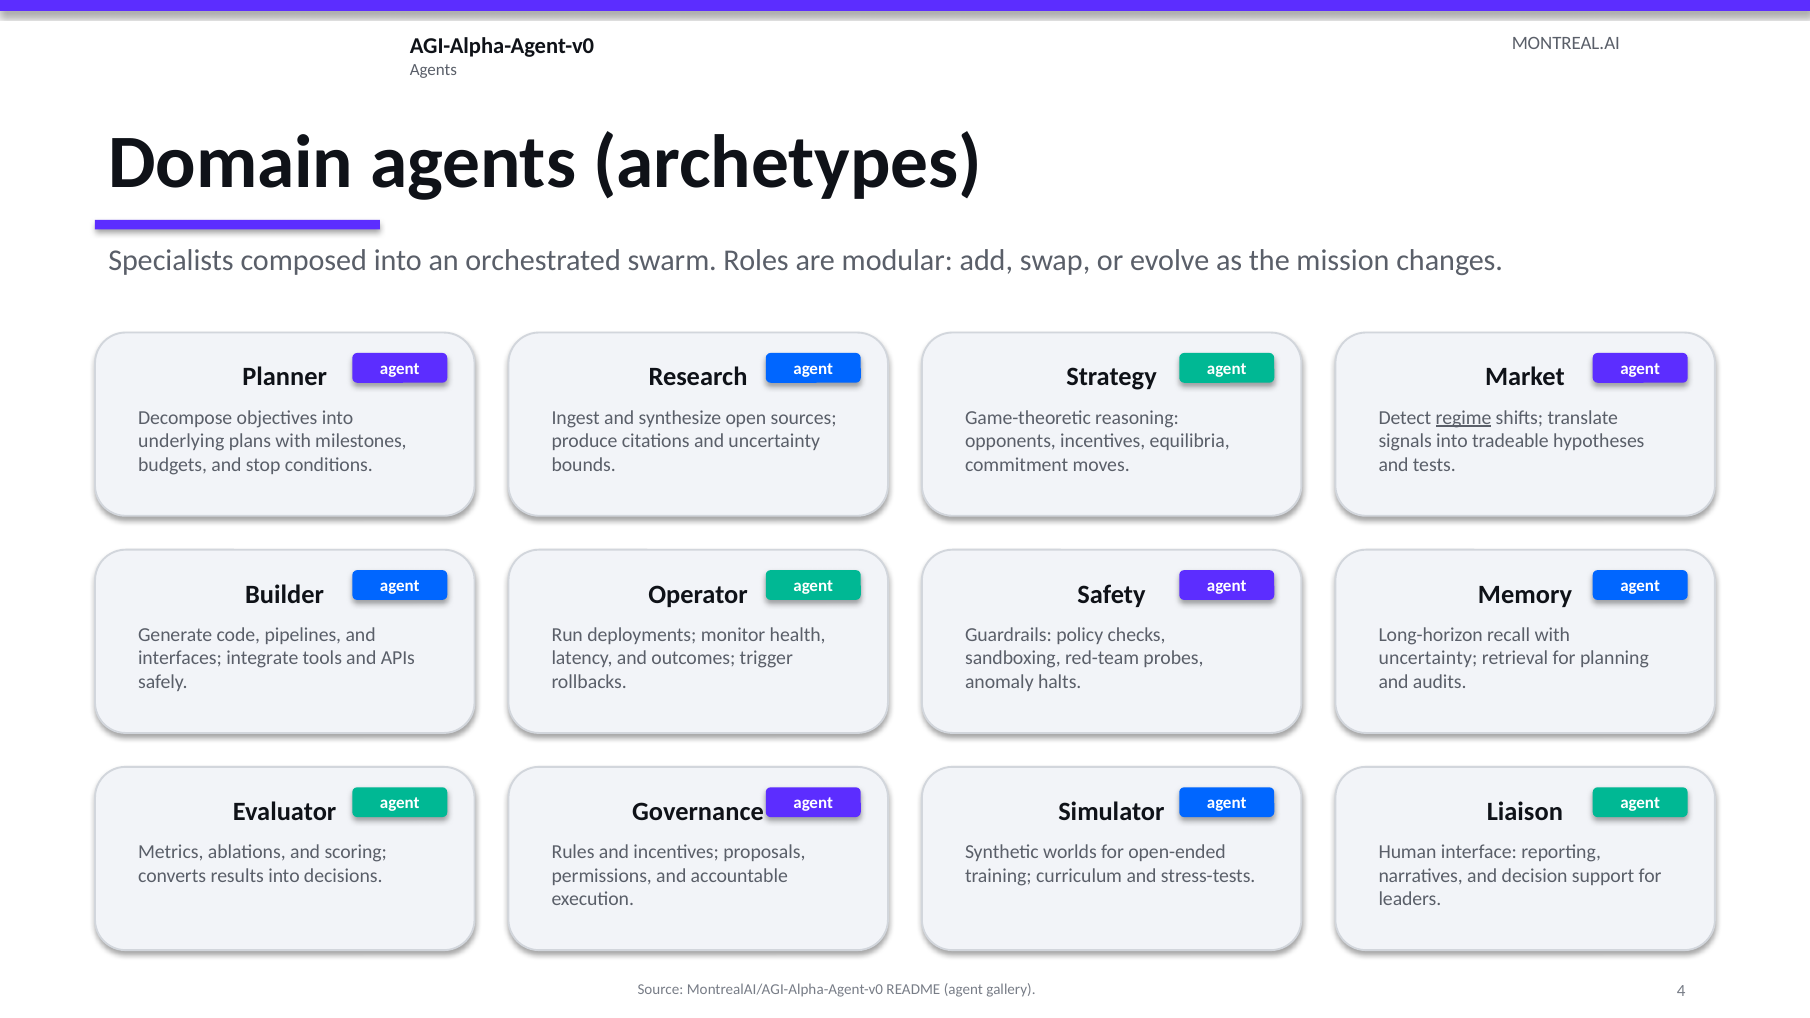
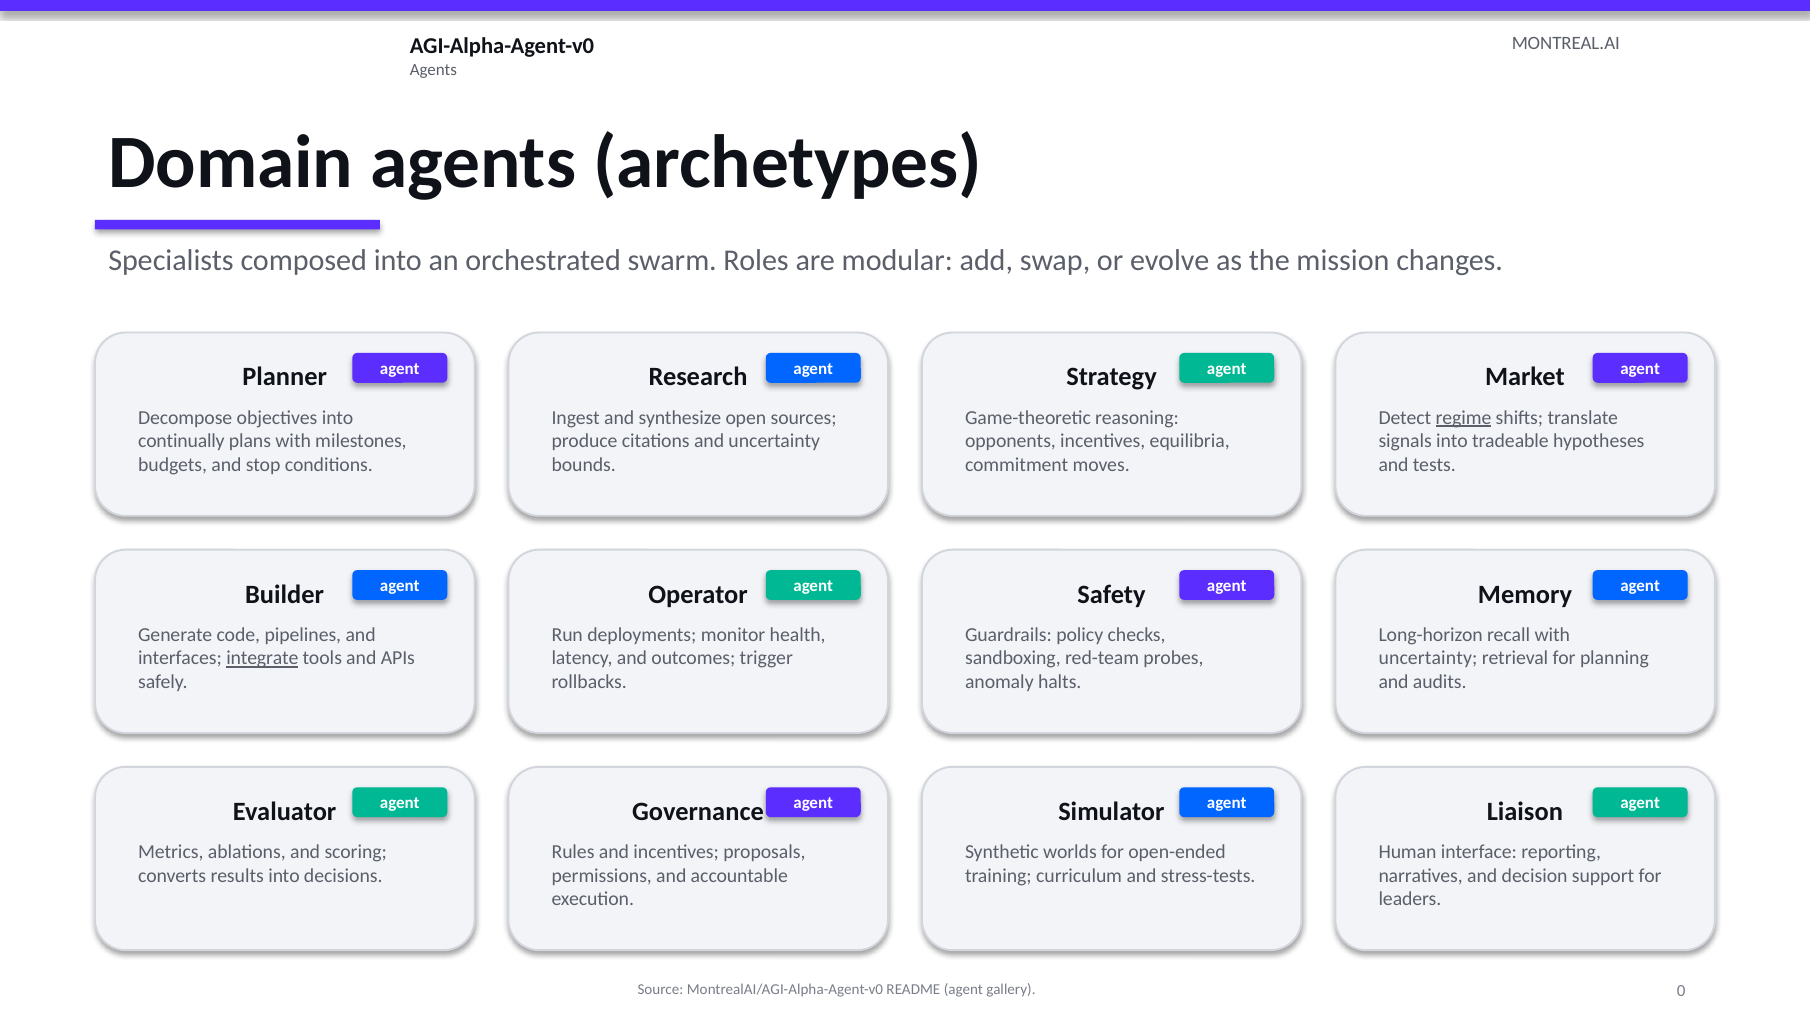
underlying: underlying -> continually (181, 441)
integrate underline: none -> present (262, 659)
4: 4 -> 0 (1681, 991)
